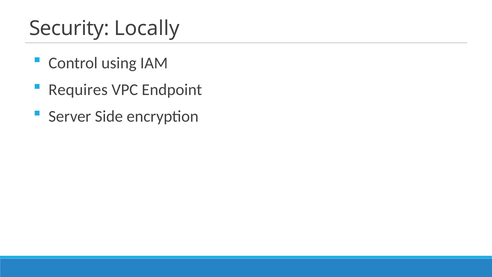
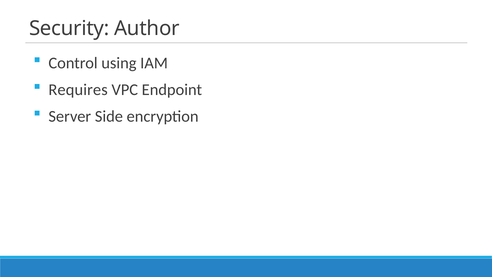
Locally: Locally -> Author (147, 28)
